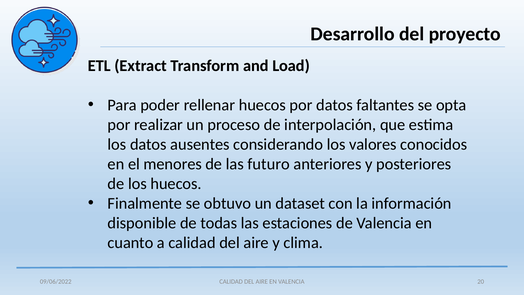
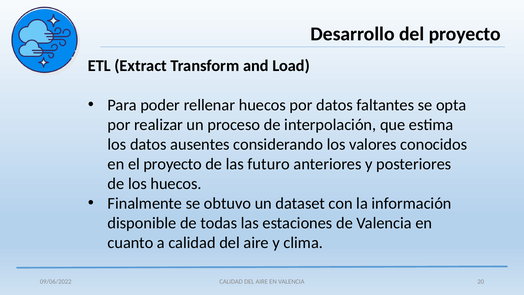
el menores: menores -> proyecto (173, 164)
